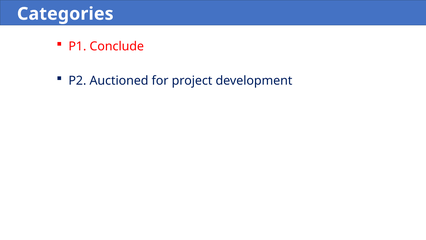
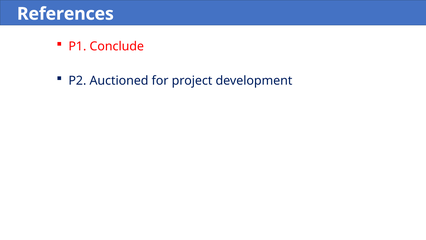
Categories: Categories -> References (65, 14)
